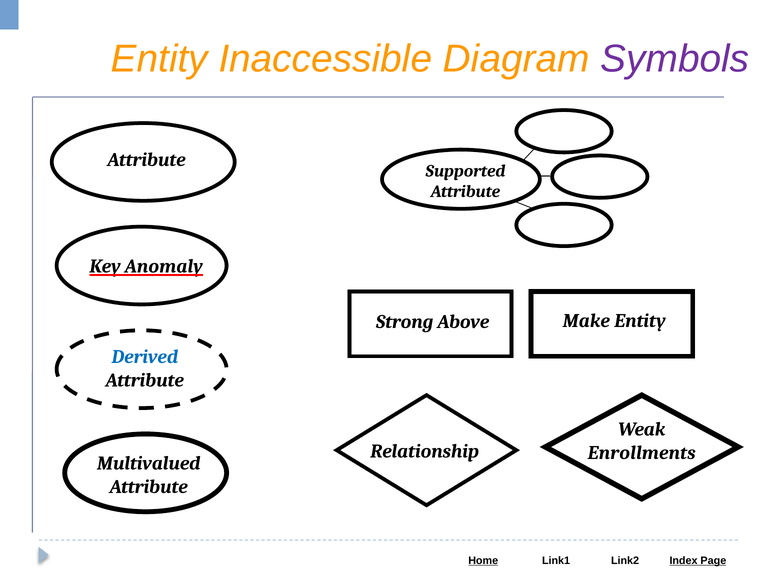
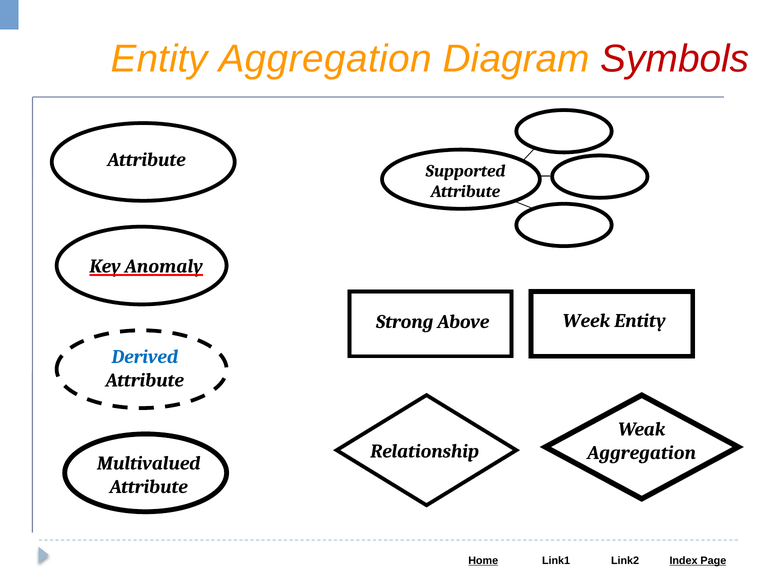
Entity Inaccessible: Inaccessible -> Aggregation (325, 59)
Symbols colour: purple -> red (675, 59)
Make: Make -> Week (586, 321)
Enrollments: Enrollments -> Aggregation (642, 452)
